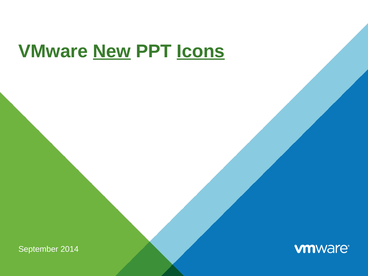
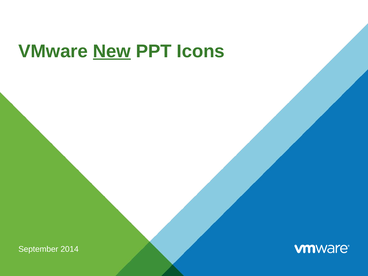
Icons underline: present -> none (201, 51)
